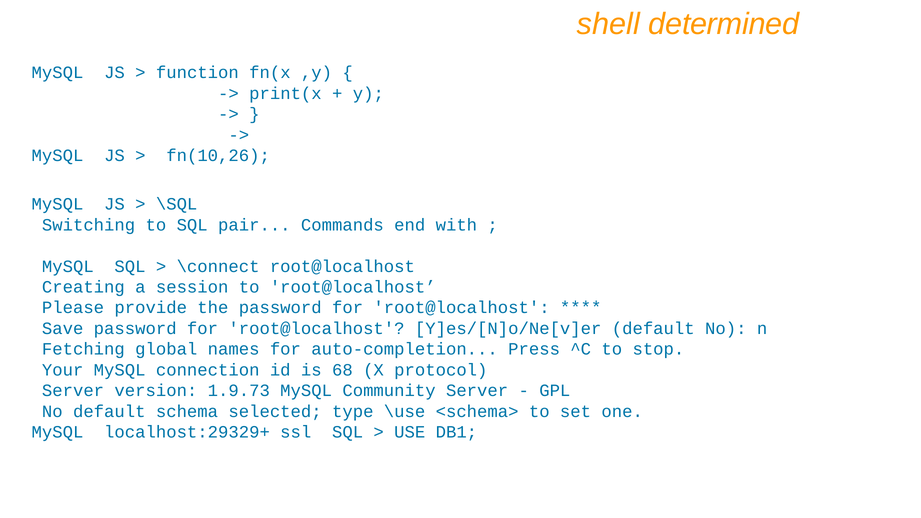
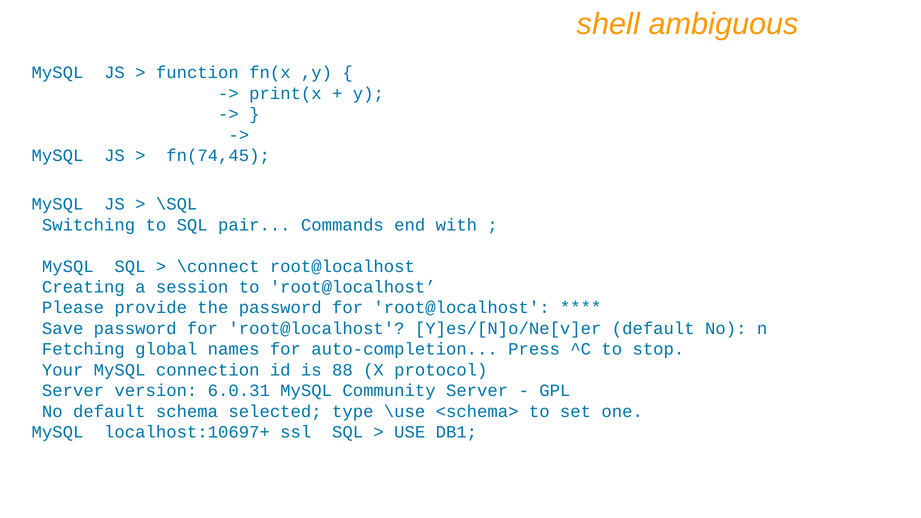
determined: determined -> ambiguous (724, 24)
fn(10,26: fn(10,26 -> fn(74,45 (218, 156)
68: 68 -> 88 (342, 370)
1.9.73: 1.9.73 -> 6.0.31 (239, 391)
localhost:29329+: localhost:29329+ -> localhost:10697+ (187, 432)
